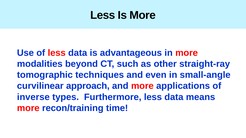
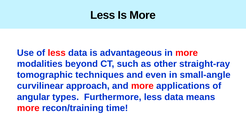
inverse: inverse -> angular (33, 97)
